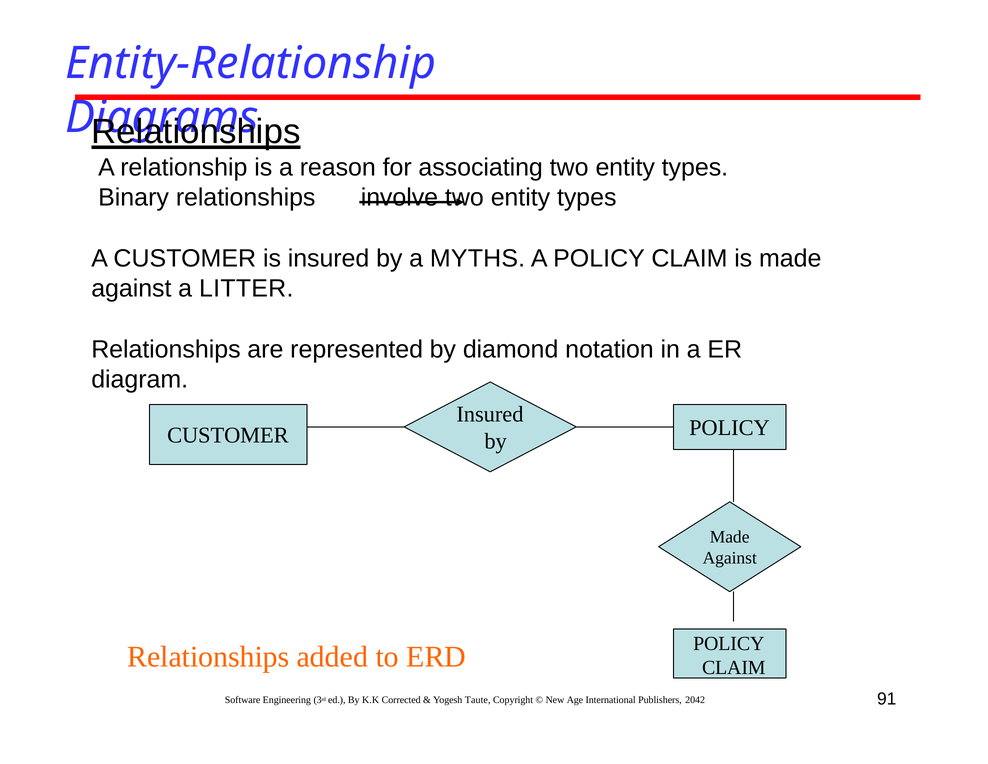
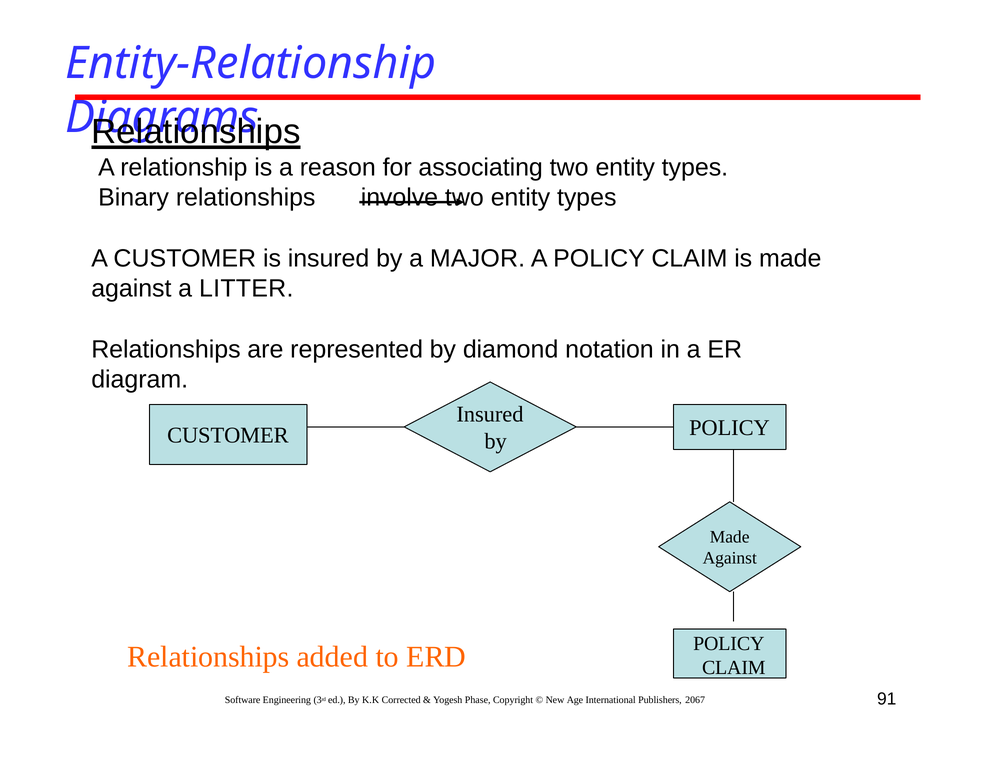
MYTHS: MYTHS -> MAJOR (478, 258)
Taute: Taute -> Phase (478, 699)
2042: 2042 -> 2067 (695, 699)
